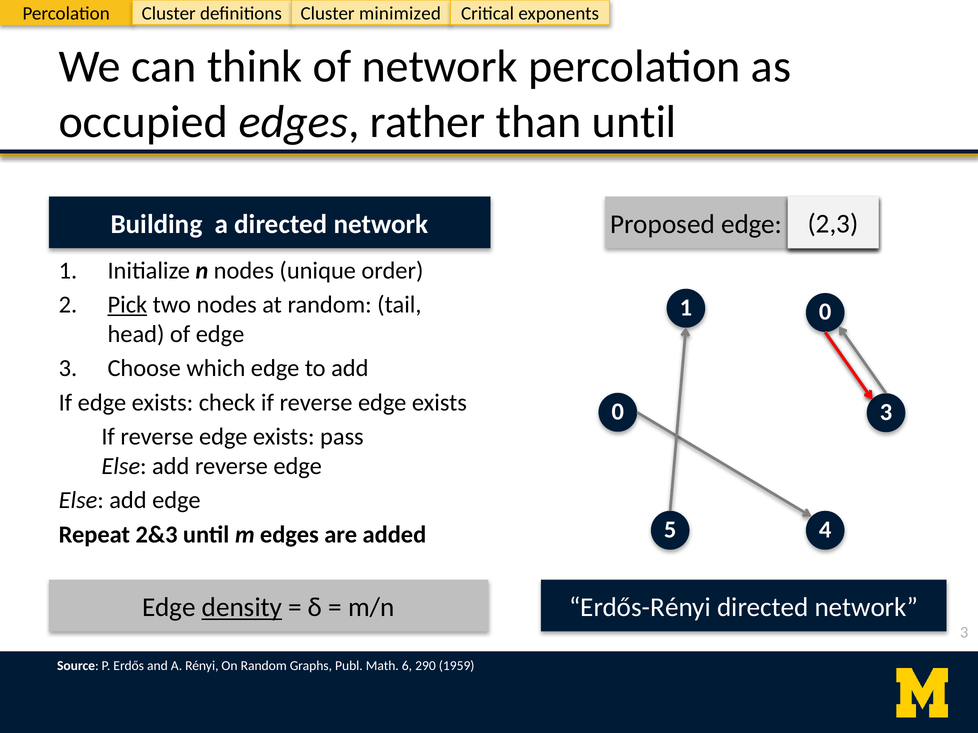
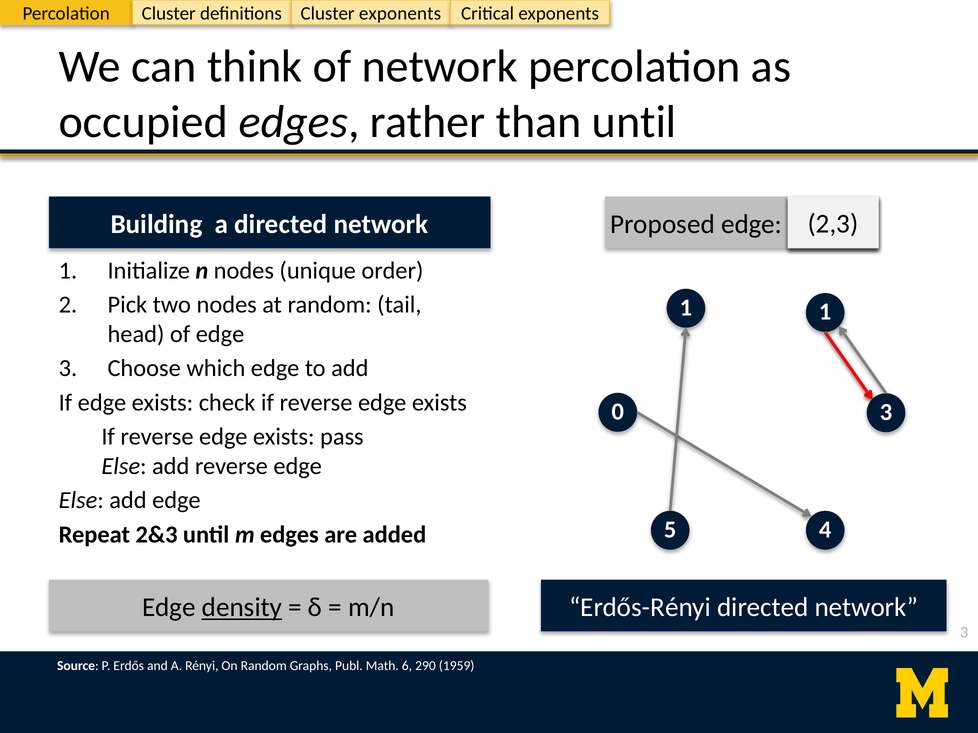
Cluster minimized: minimized -> exponents (400, 14)
Pick underline: present -> none (127, 305)
1 0: 0 -> 1 (825, 312)
